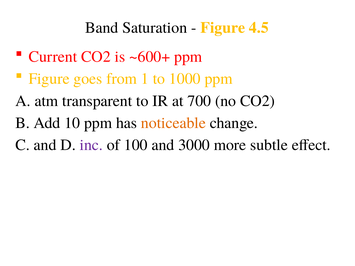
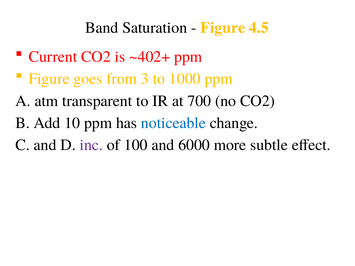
~600+: ~600+ -> ~402+ (150, 57)
1: 1 -> 3 (145, 79)
noticeable colour: orange -> blue (173, 123)
3000: 3000 -> 6000 (194, 145)
